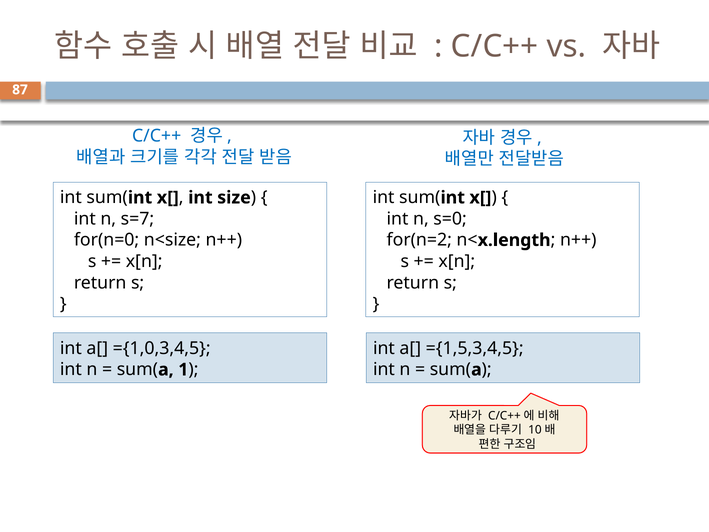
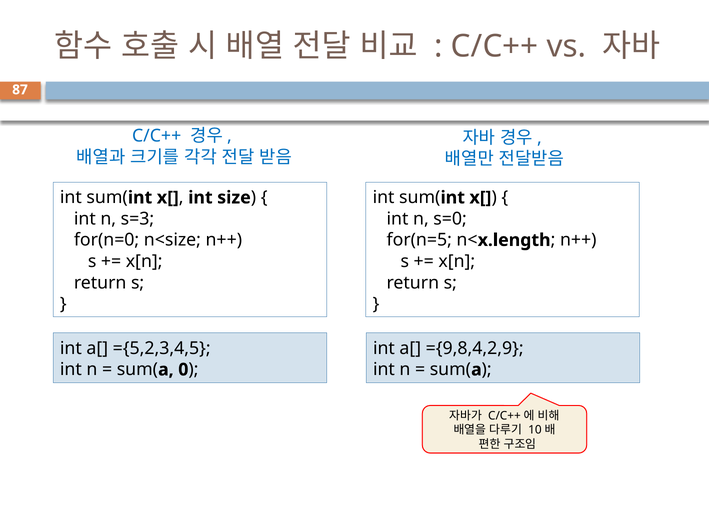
s=7: s=7 -> s=3 (137, 219)
for(n=2: for(n=2 -> for(n=5 (419, 240)
={1,0,3,4,5: ={1,0,3,4,5 -> ={5,2,3,4,5 (162, 348)
={1,5,3,4,5: ={1,5,3,4,5 -> ={9,8,4,2,9 (475, 348)
1: 1 -> 0 (183, 369)
